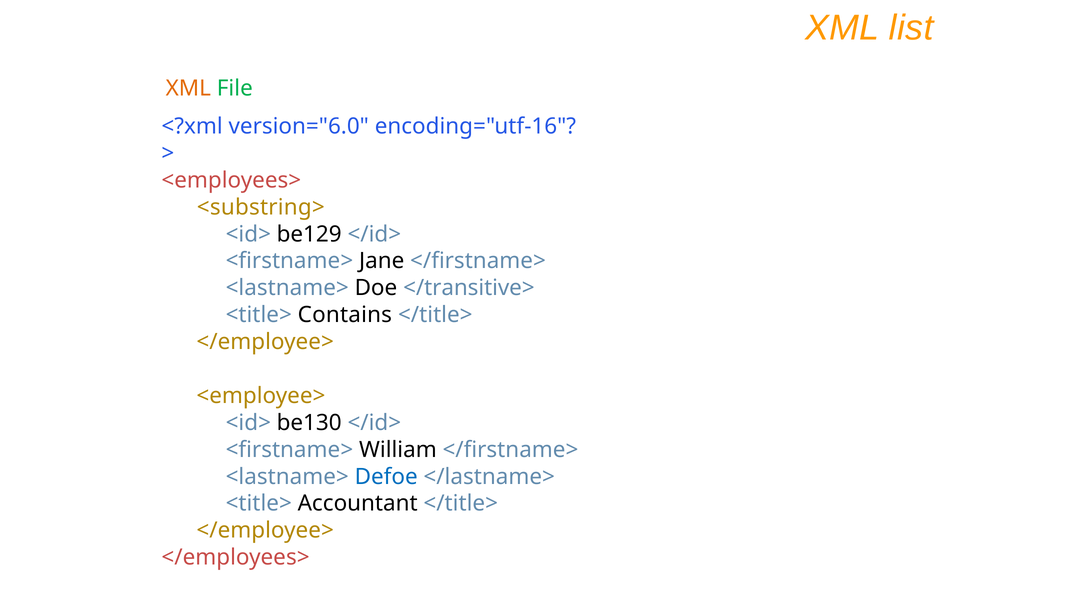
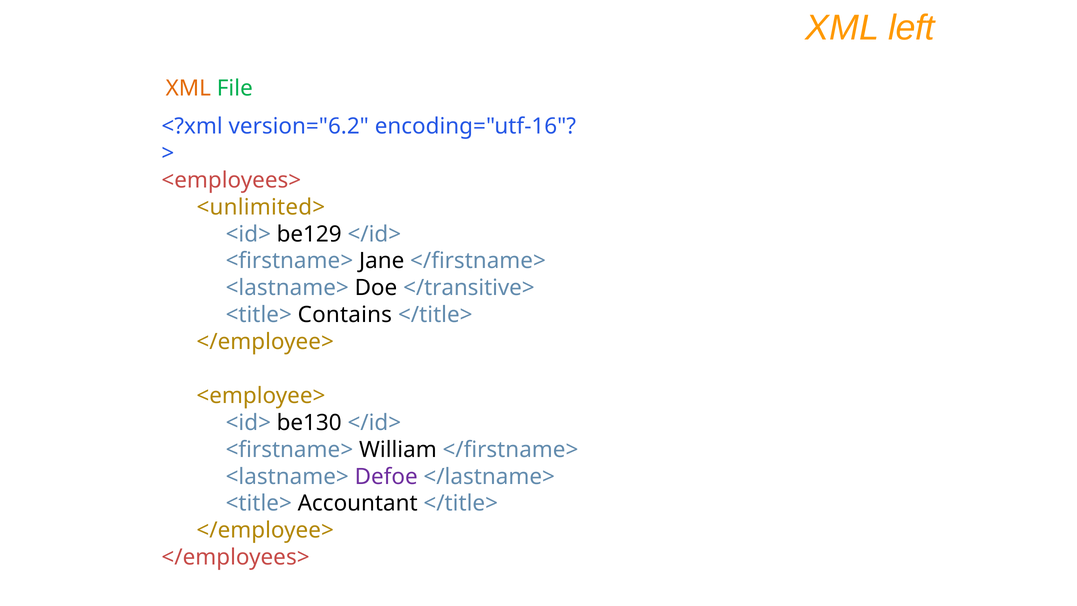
list: list -> left (912, 28)
version="6.0: version="6.0 -> version="6.2 (299, 126)
<substring>: <substring> -> <unlimited> (261, 207)
Defoe colour: blue -> purple (386, 476)
